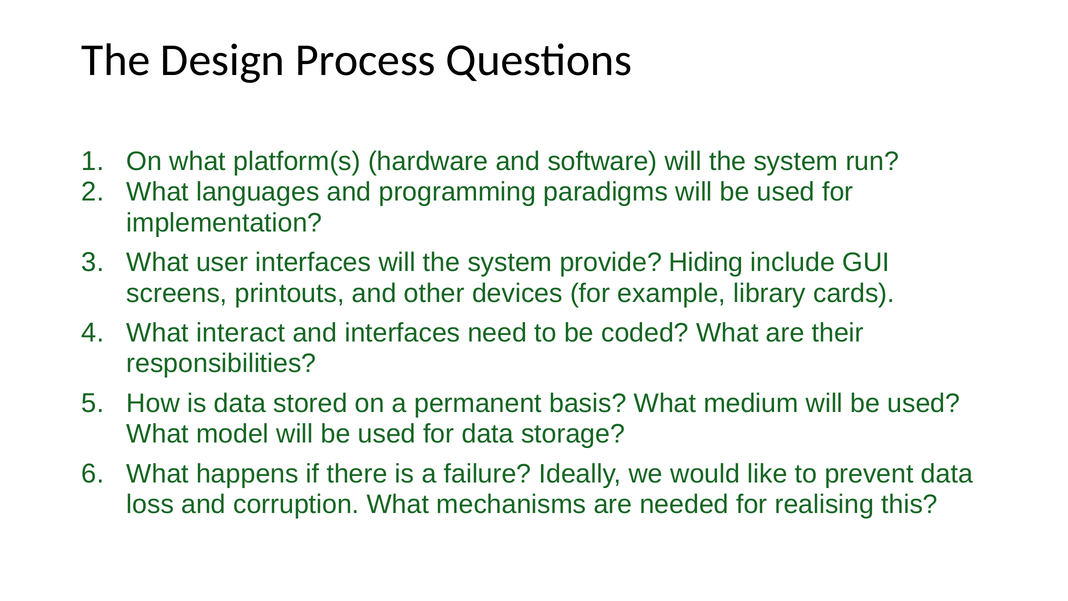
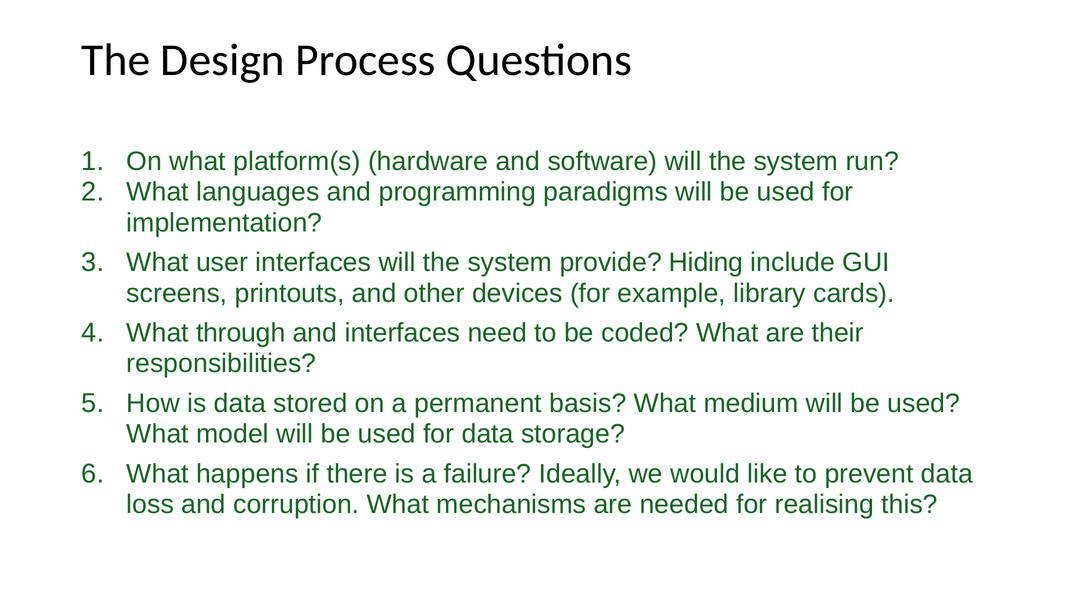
interact: interact -> through (241, 333)
